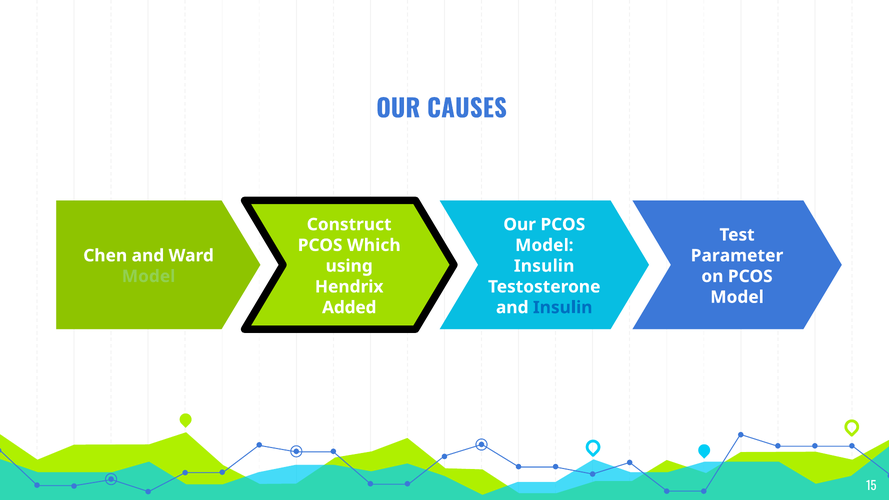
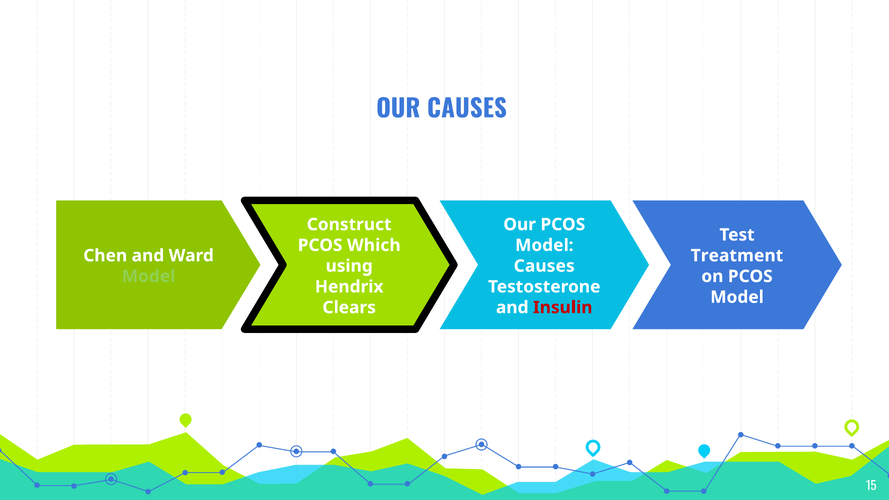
Parameter: Parameter -> Treatment (737, 256)
Insulin: Insulin -> Causes (544, 266)
Added: Added -> Clears (349, 308)
Insulin colour: blue -> red (563, 308)
